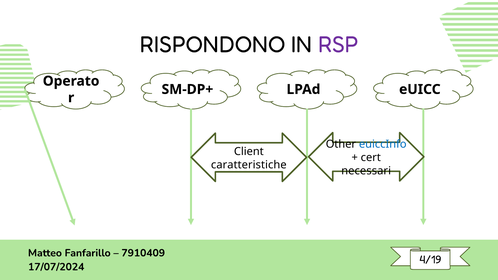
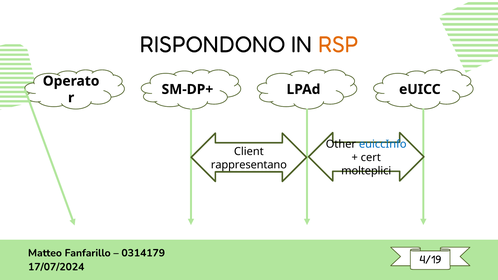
RSP colour: purple -> orange (338, 45)
caratteristiche: caratteristiche -> rappresentano (249, 165)
necessari: necessari -> molteplici (366, 171)
7910409: 7910409 -> 0314179 (143, 253)
